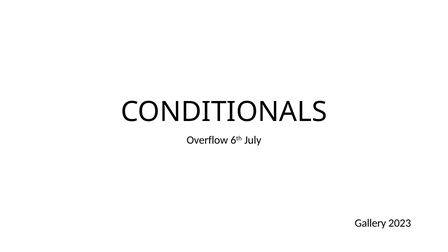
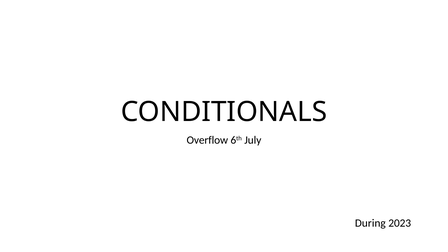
Gallery: Gallery -> During (370, 223)
